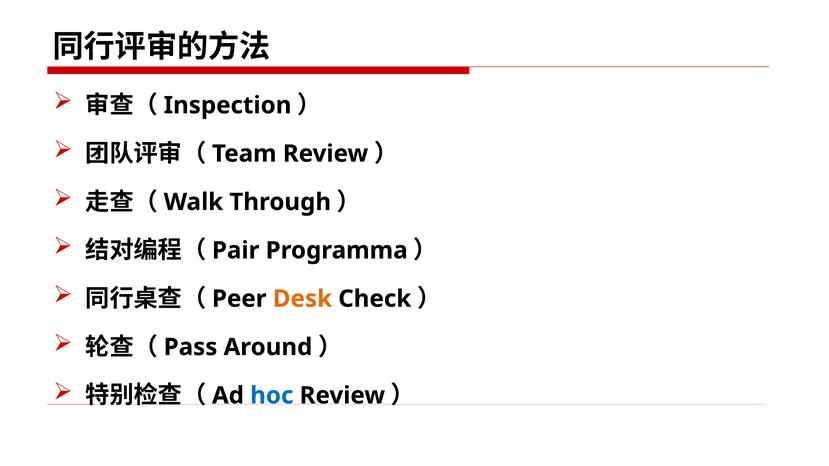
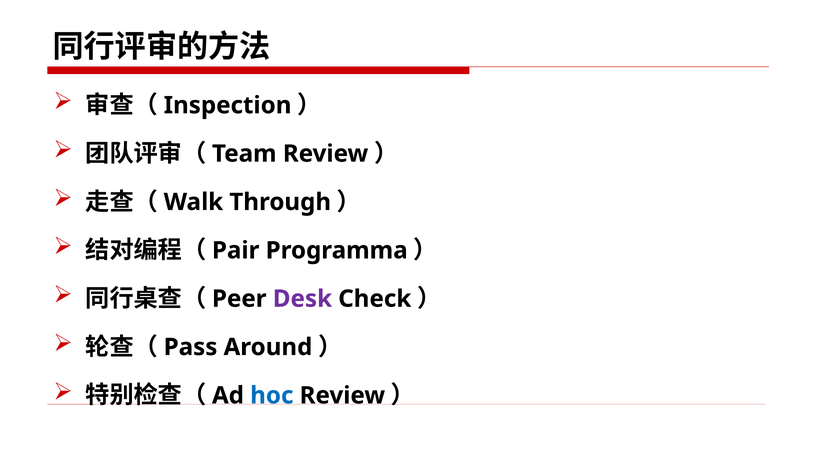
Desk colour: orange -> purple (302, 299)
